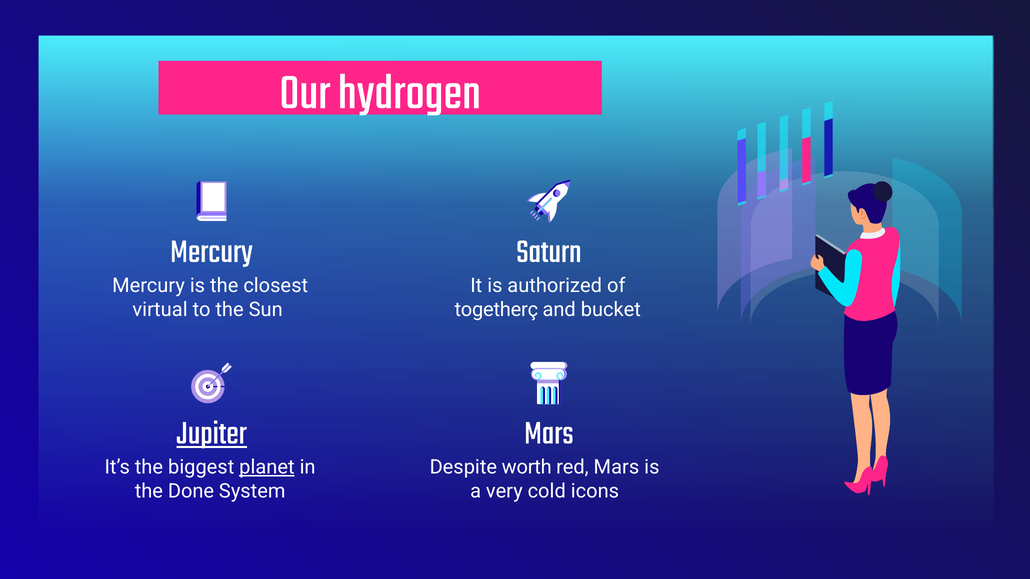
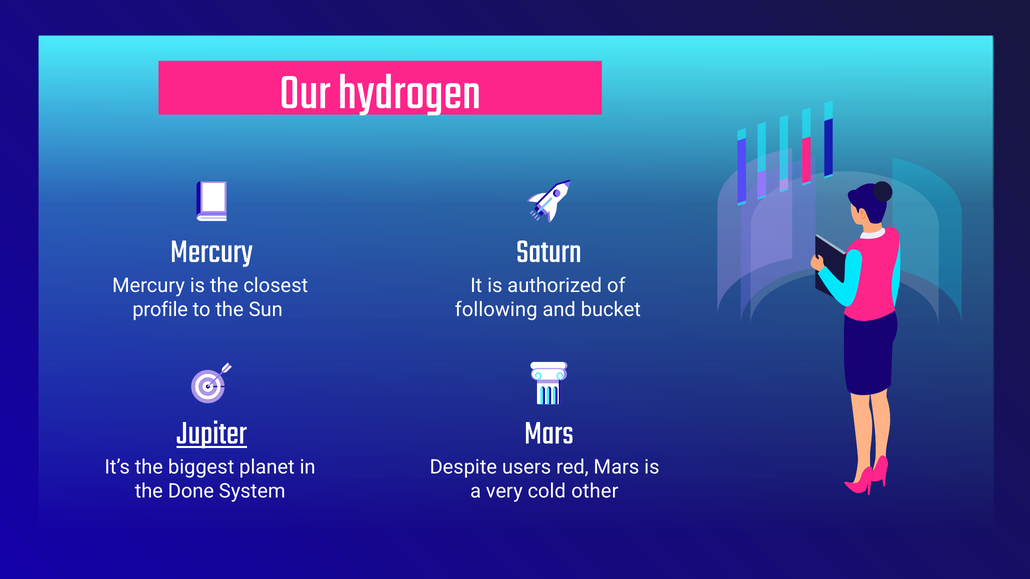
virtual: virtual -> profile (160, 310)
togetherç: togetherç -> following (496, 310)
planet underline: present -> none (267, 468)
worth: worth -> users (527, 468)
icons: icons -> other (595, 492)
